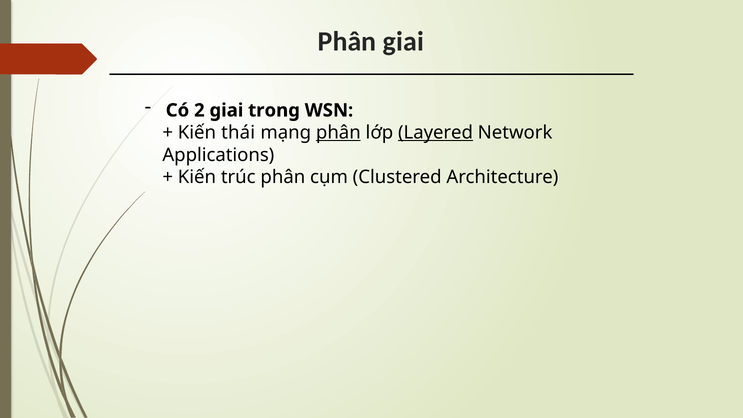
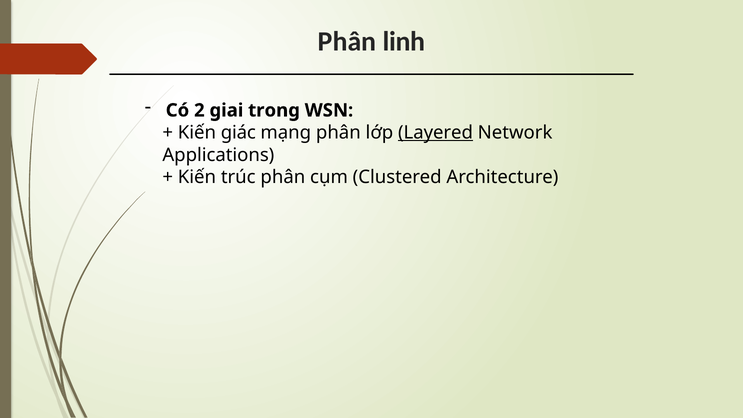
Phân giai: giai -> linh (404, 41)
thái: thái -> giác (238, 133)
phân underline: present -> none (338, 133)
